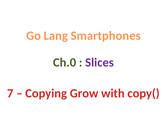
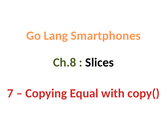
Ch.0: Ch.0 -> Ch.8 (65, 63)
Slices colour: purple -> black (100, 63)
Grow: Grow -> Equal (84, 94)
